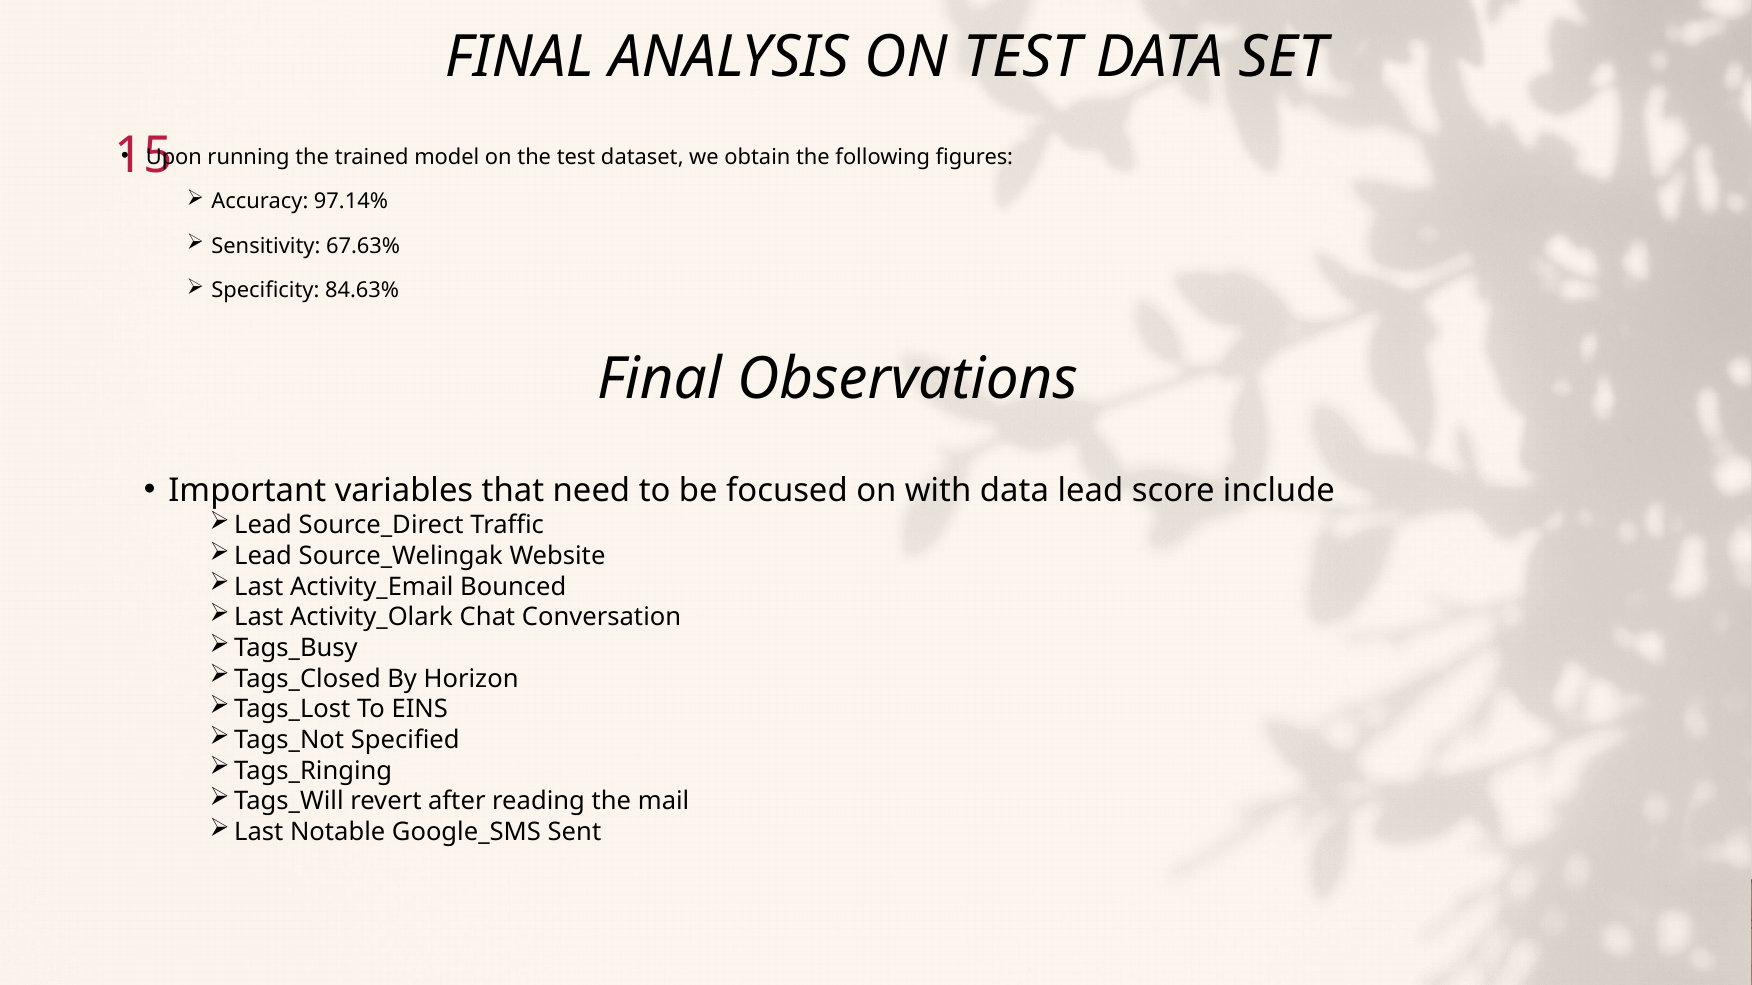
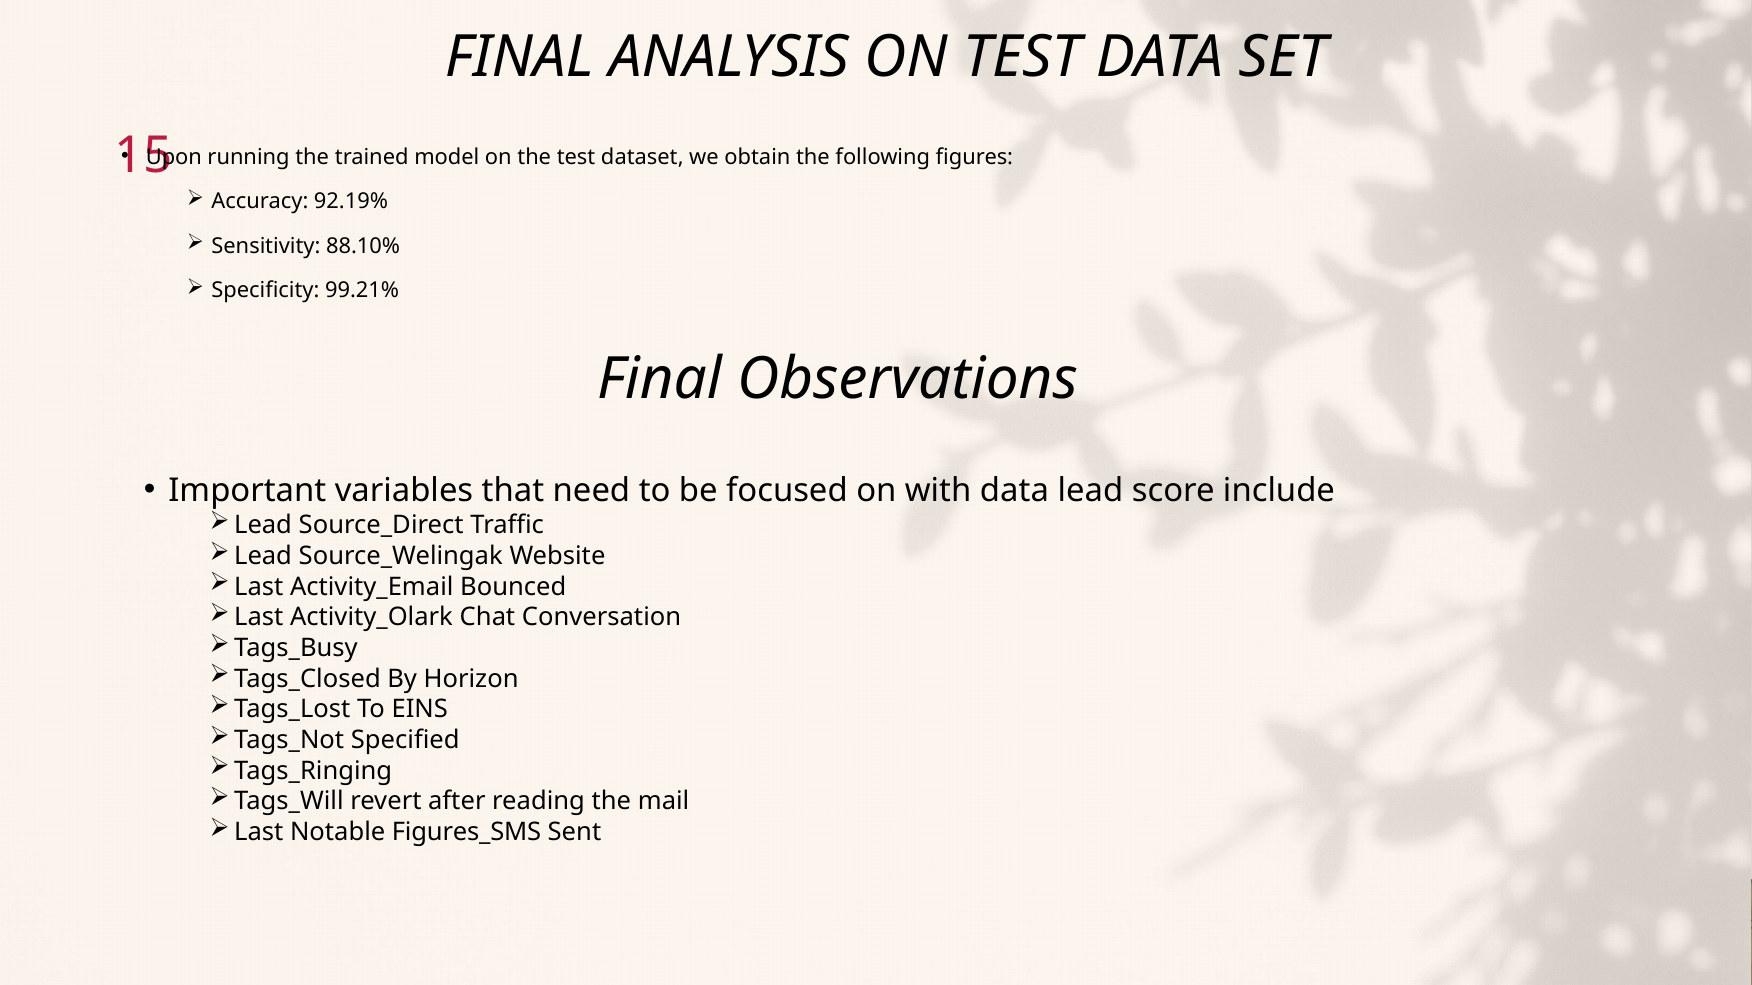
97.14%: 97.14% -> 92.19% (351, 202)
67.63%: 67.63% -> 88.10% (363, 246)
84.63%: 84.63% -> 99.21% (362, 291)
Google_SMS: Google_SMS -> Figures_SMS (467, 832)
